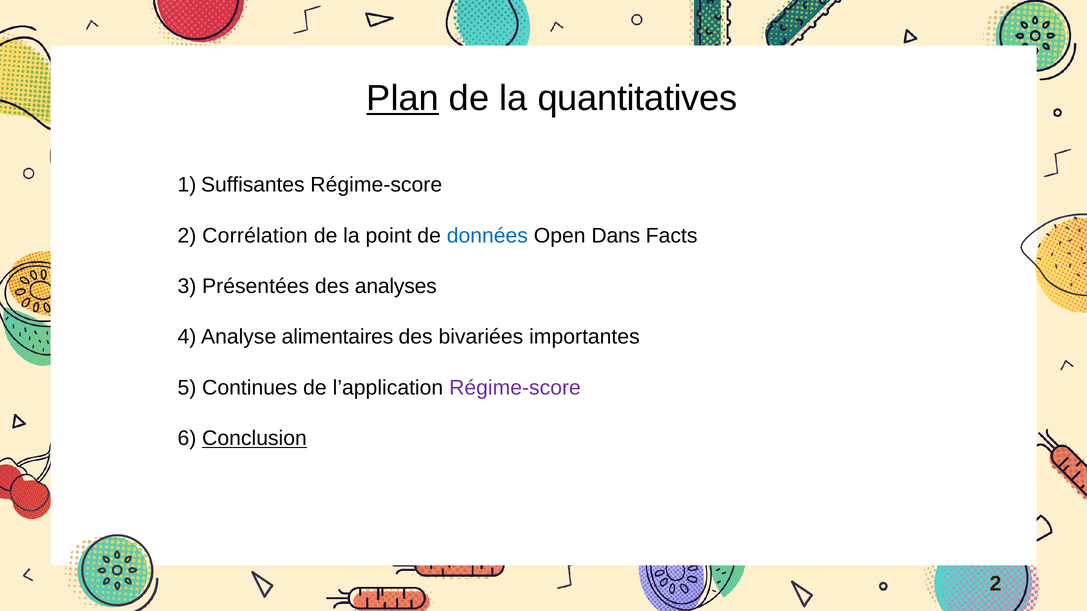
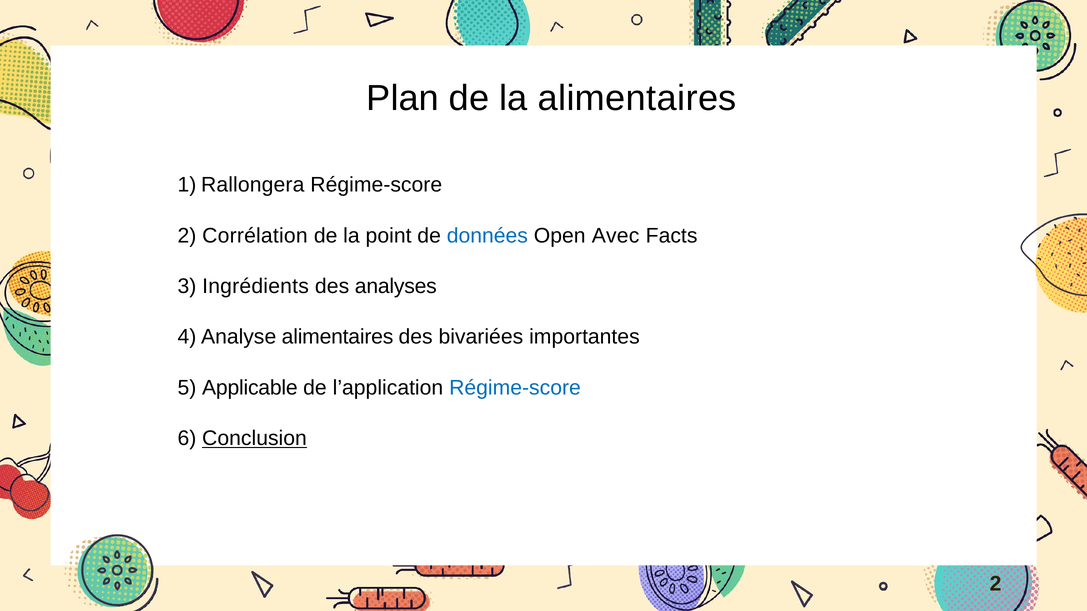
Plan underline: present -> none (403, 98)
la quantitatives: quantitatives -> alimentaires (637, 98)
Suffisantes: Suffisantes -> Rallongera (253, 185)
Dans: Dans -> Avec (616, 236)
Présentées: Présentées -> Ingrédients (256, 286)
Continues: Continues -> Applicable (250, 388)
Régime-score colour: purple -> blue (515, 388)
